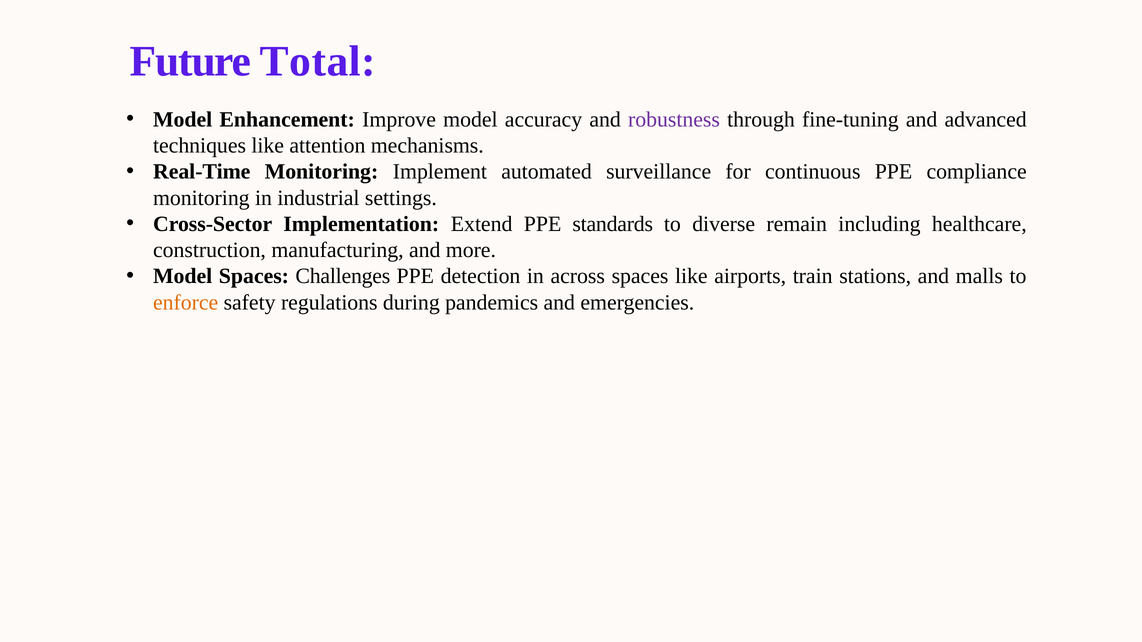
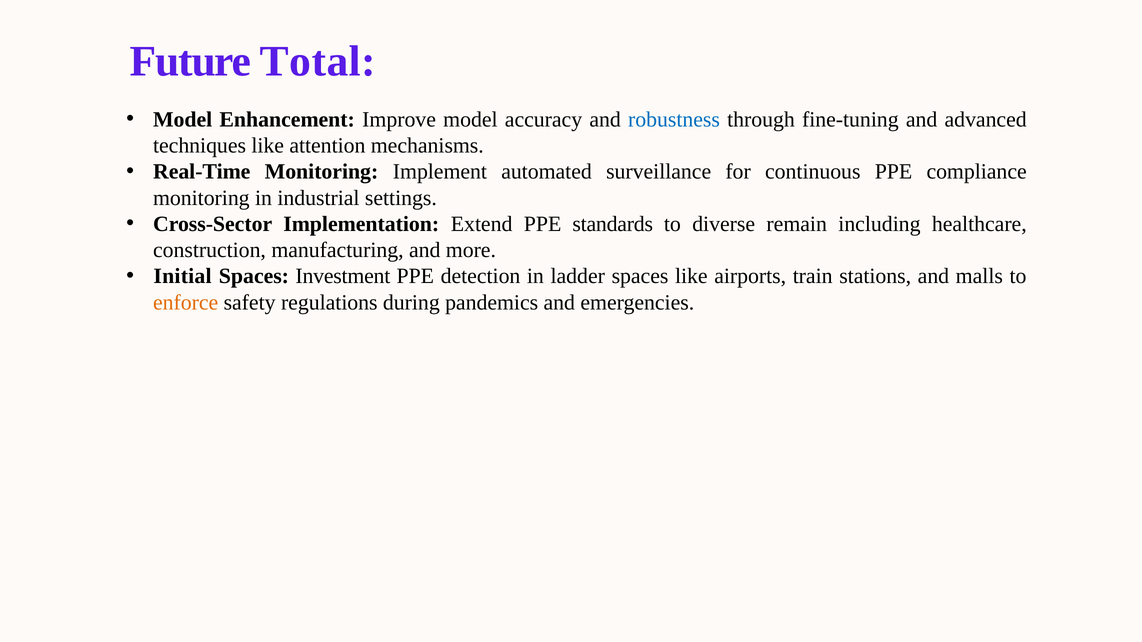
robustness colour: purple -> blue (674, 119)
Model: Model -> Initial (183, 276)
Challenges: Challenges -> Investment (343, 276)
across: across -> ladder (578, 276)
